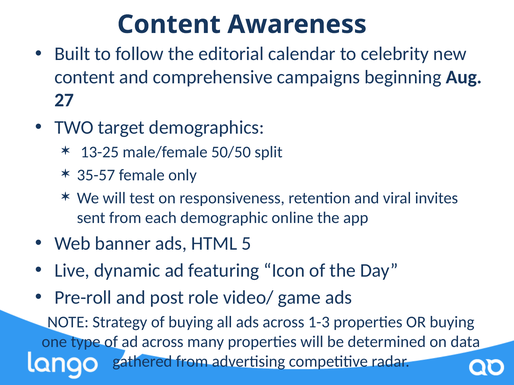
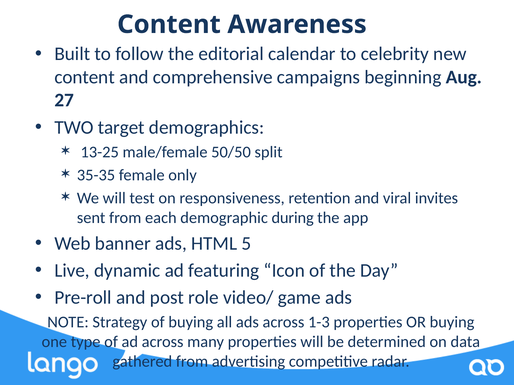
35-57: 35-57 -> 35-35 (96, 175)
online: online -> during (293, 218)
